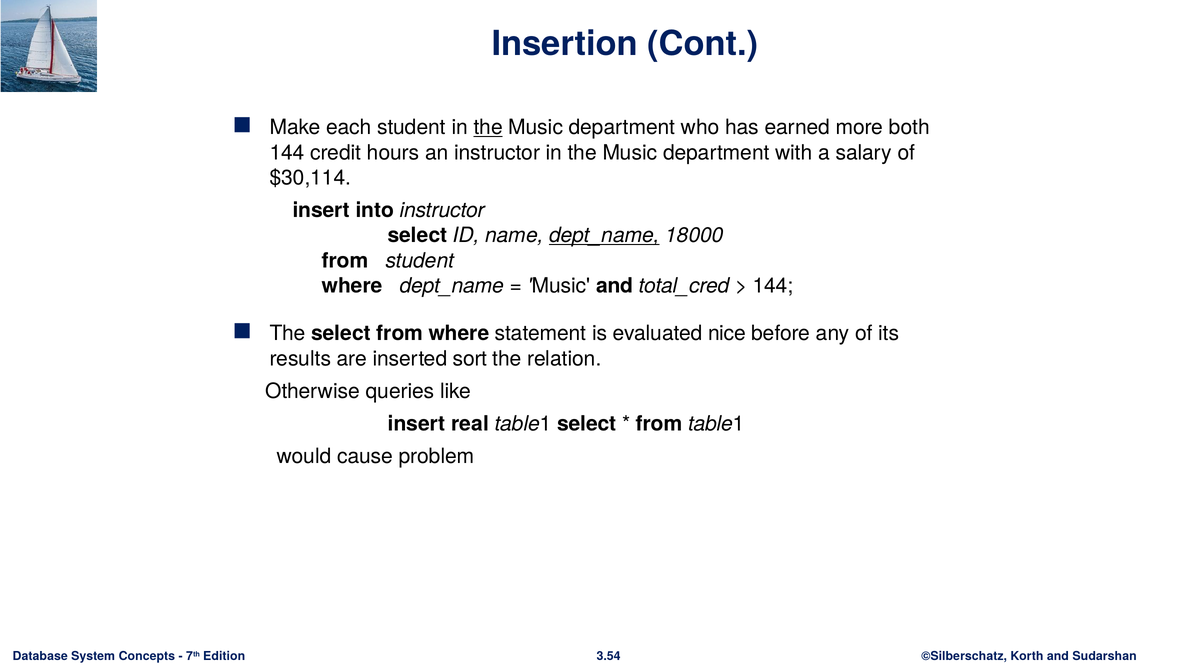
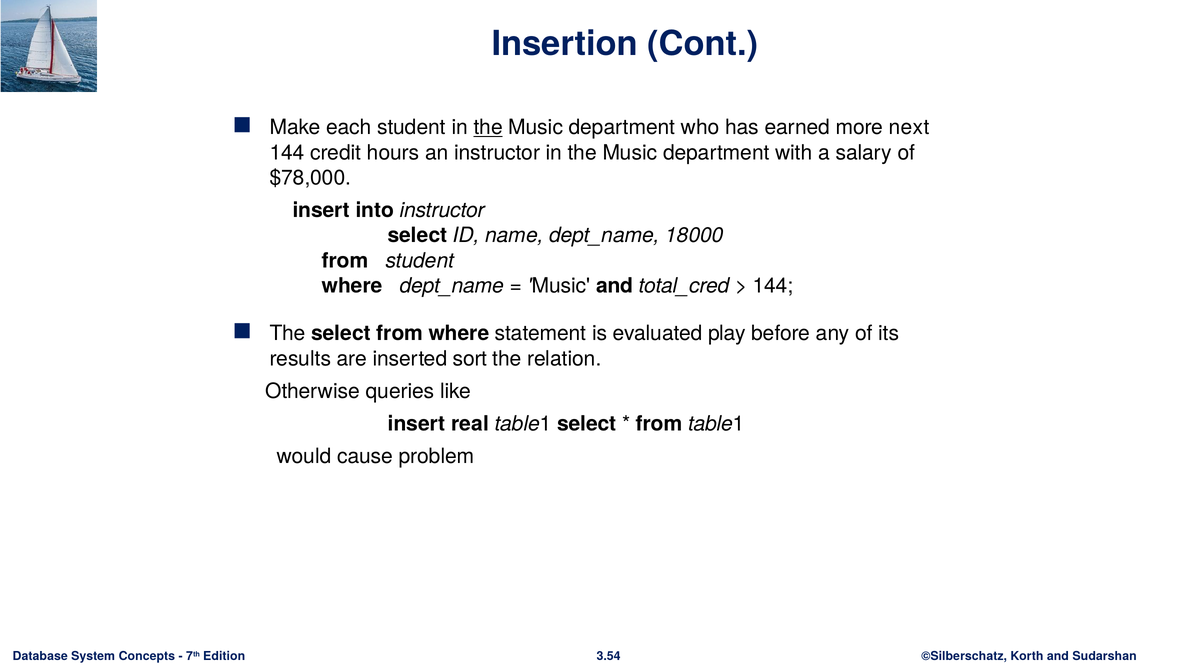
both: both -> next (909, 127)
$30,114: $30,114 -> $78,000 (310, 178)
dept_name underline: present -> none (604, 235)
nice: nice -> play (727, 333)
